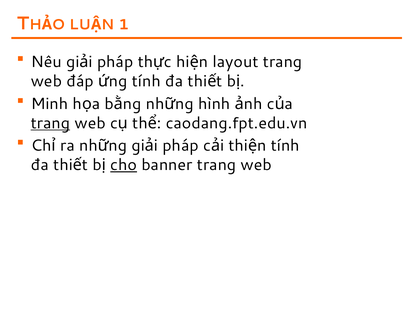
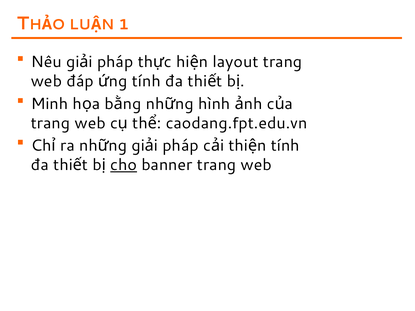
trang underline: present -> none (50, 123)
